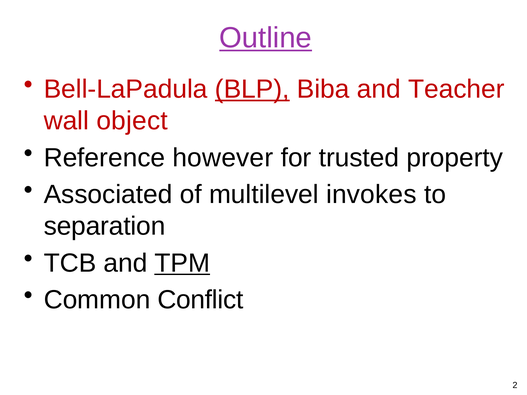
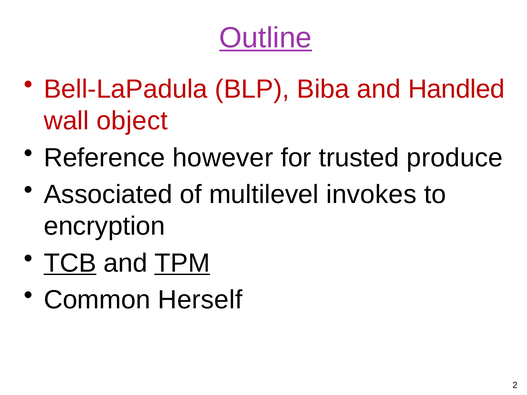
BLP underline: present -> none (252, 89)
Teacher: Teacher -> Handled (456, 89)
property: property -> produce (455, 158)
separation: separation -> encryption (104, 226)
TCB underline: none -> present (70, 263)
Conflict: Conflict -> Herself (200, 300)
